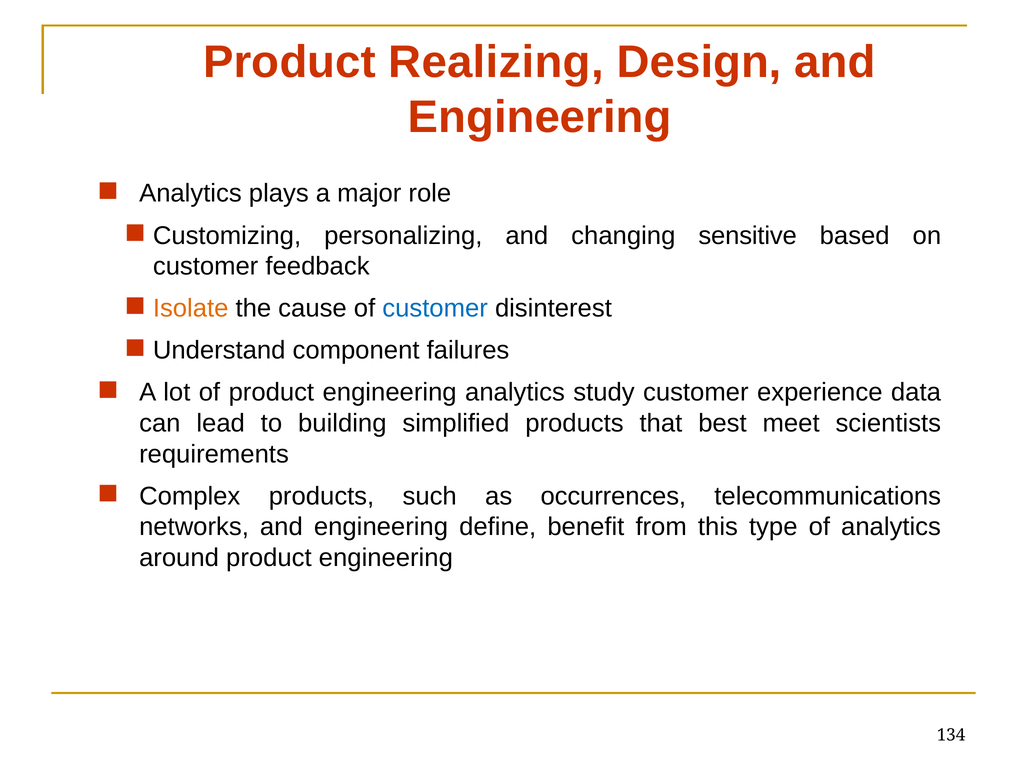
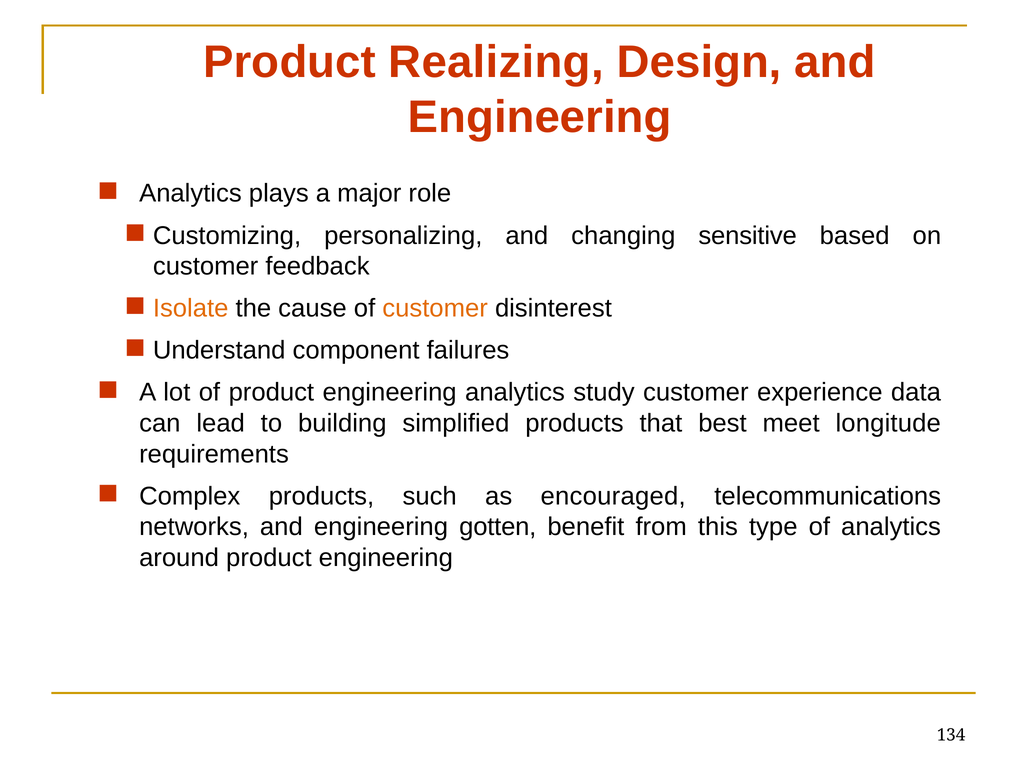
customer colour: blue -> orange (435, 308)
scientists: scientists -> longitude (888, 423)
occurrences: occurrences -> encouraged (613, 496)
define: define -> gotten (498, 527)
